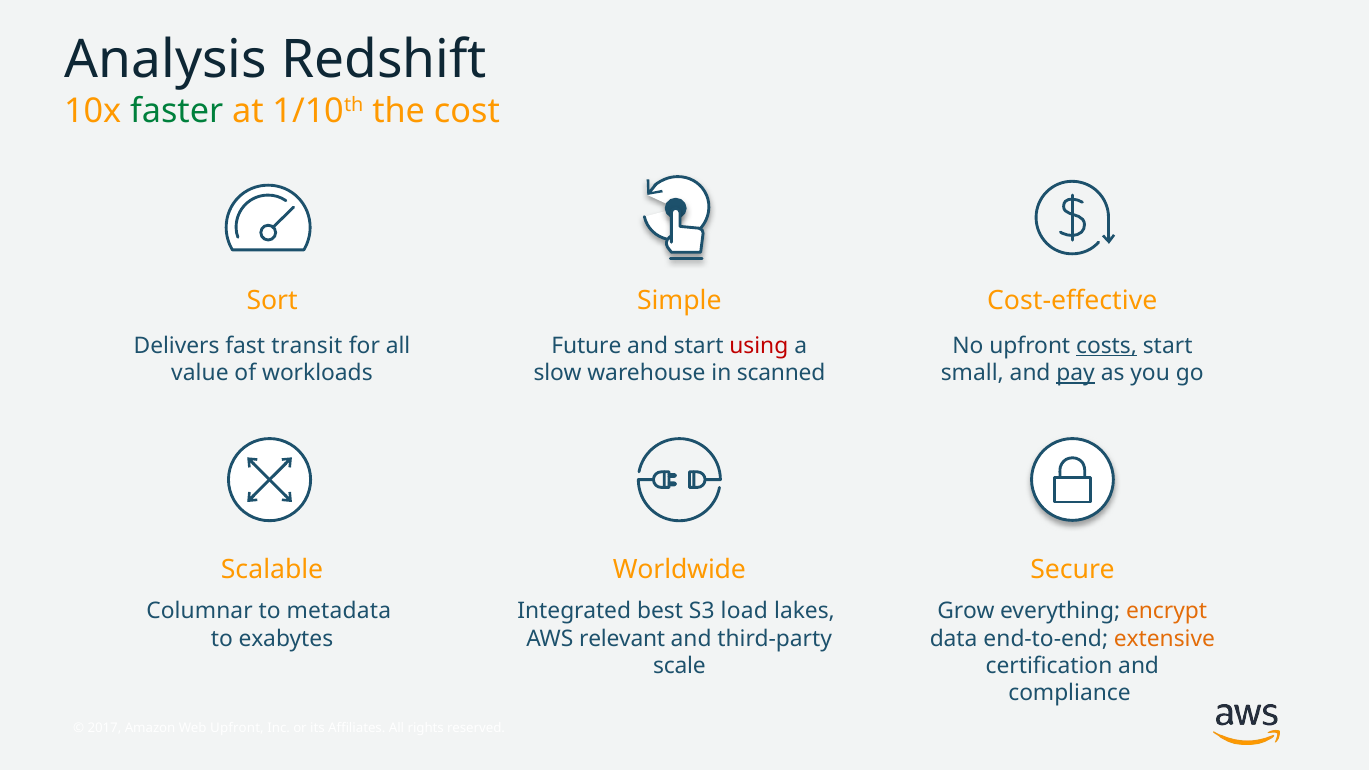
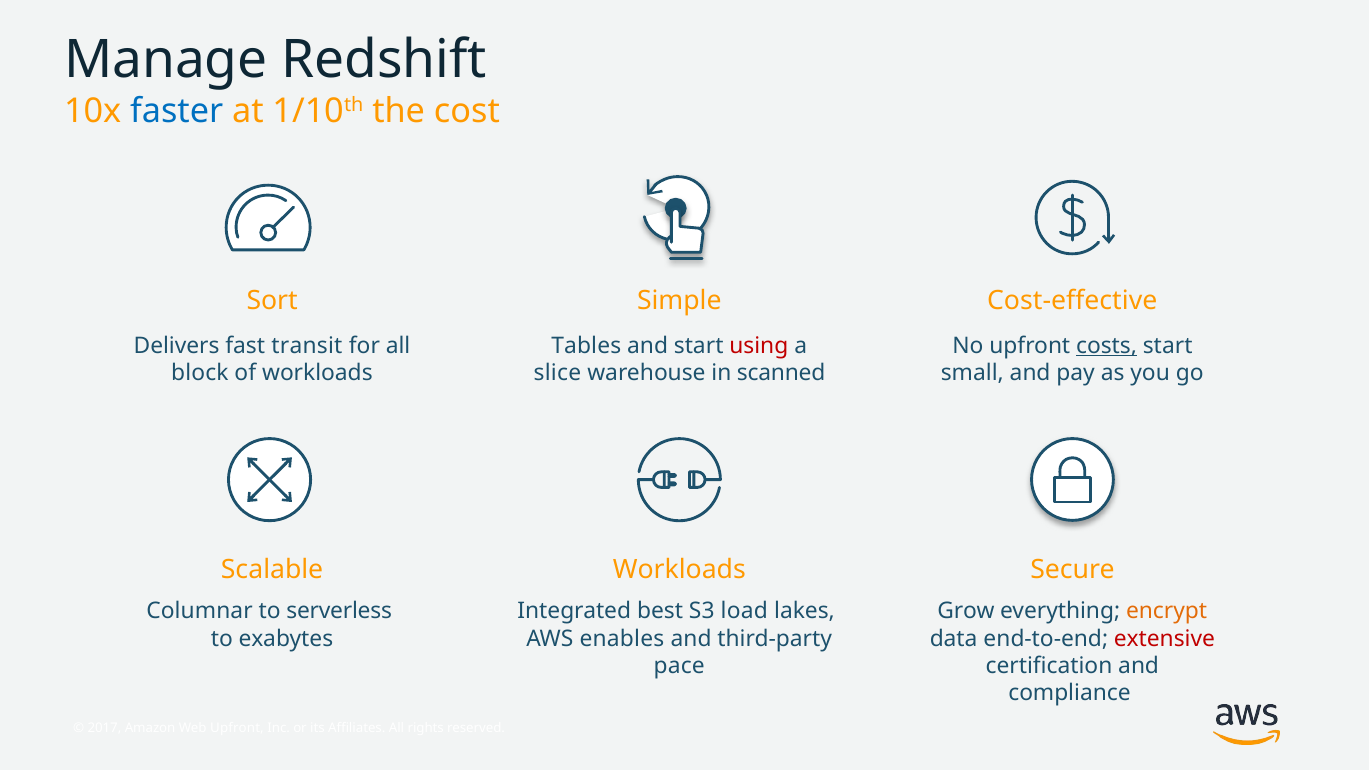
Analysis: Analysis -> Manage (166, 60)
faster colour: green -> blue (177, 111)
Future: Future -> Tables (586, 346)
value: value -> block (200, 373)
slow: slow -> slice (557, 373)
pay underline: present -> none (1076, 373)
Worldwide: Worldwide -> Workloads (679, 570)
metadata: metadata -> serverless (339, 611)
relevant: relevant -> enables (622, 639)
extensive colour: orange -> red (1164, 639)
scale: scale -> pace (679, 666)
